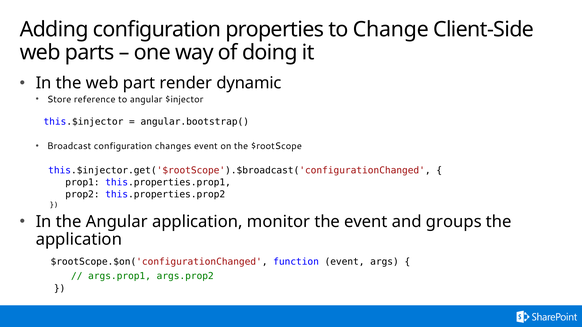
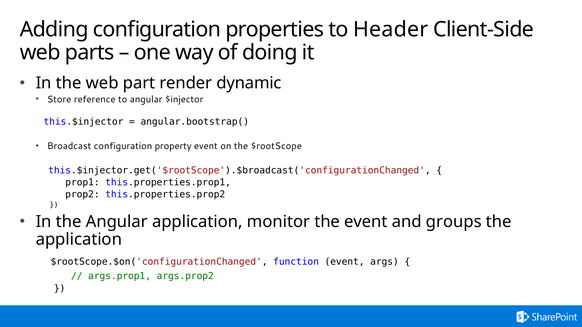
Change: Change -> Header (391, 30)
changes: changes -> property (173, 146)
